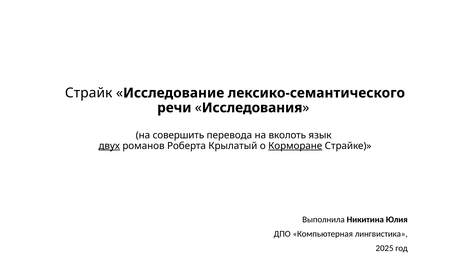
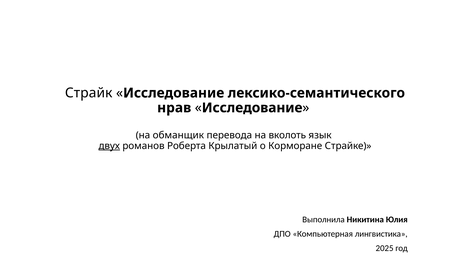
речи: речи -> нрав (174, 108)
Исследования: Исследования -> Исследование (252, 108)
совершить: совершить -> обманщик (178, 135)
Корморане underline: present -> none (295, 146)
